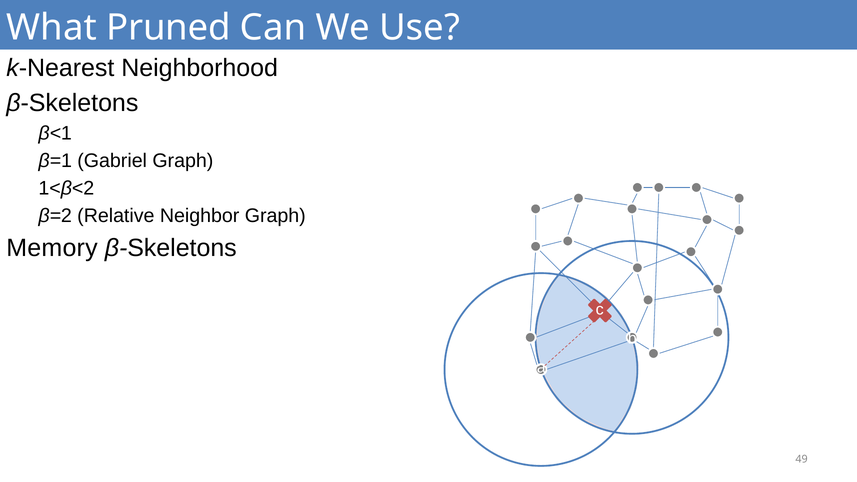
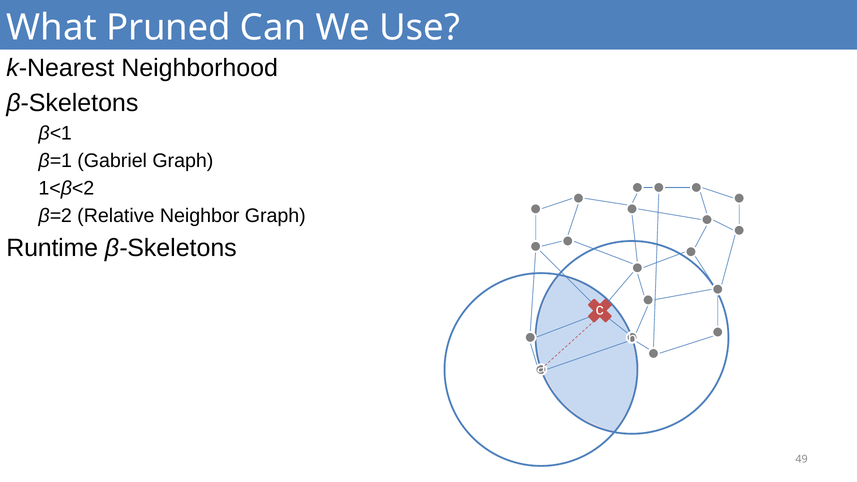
Memory: Memory -> Runtime (52, 248)
